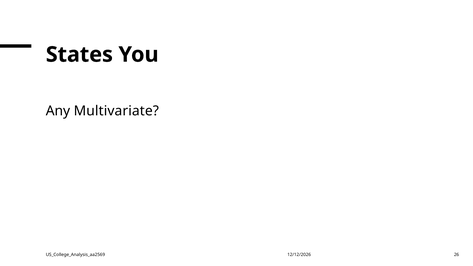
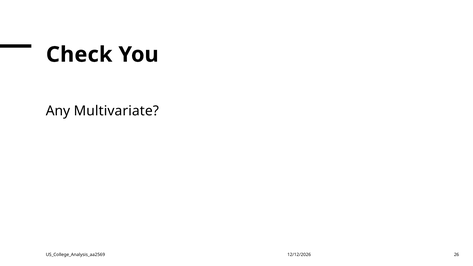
States: States -> Check (79, 55)
